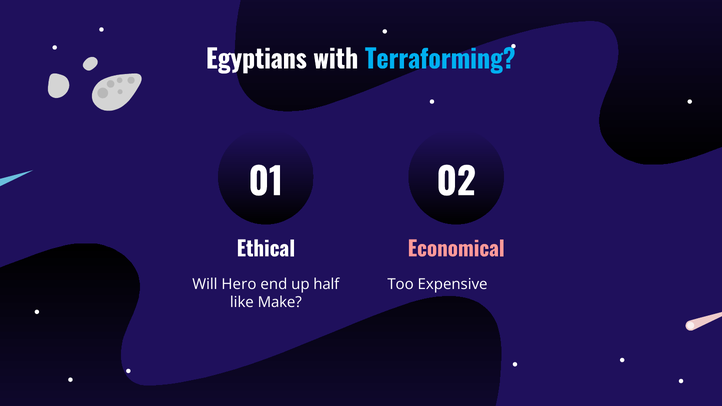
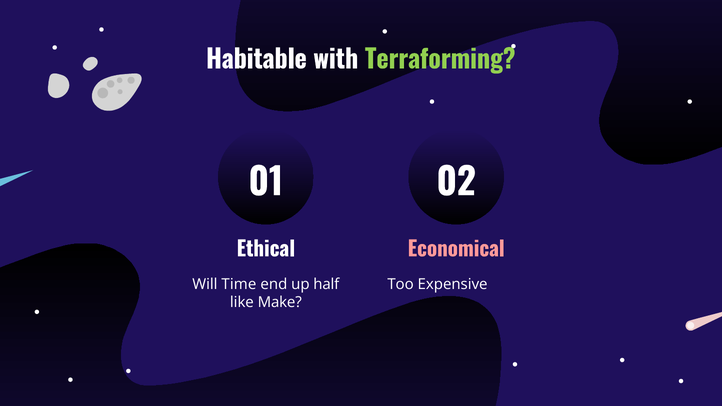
Egyptians: Egyptians -> Habitable (256, 60)
Terraforming colour: light blue -> light green (440, 60)
Hero: Hero -> Time (239, 284)
